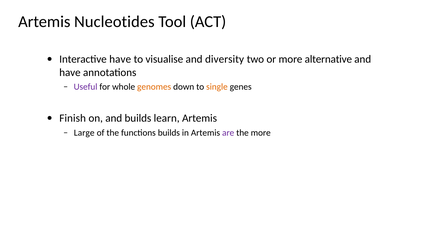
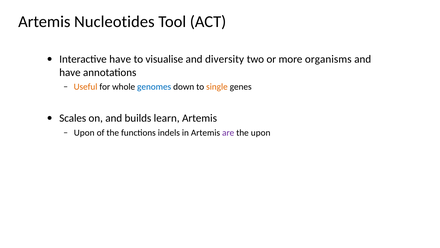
alternative: alternative -> organisms (328, 59)
Useful colour: purple -> orange (86, 87)
genomes colour: orange -> blue (154, 87)
Finish: Finish -> Scales (73, 118)
Large: Large -> Upon (84, 133)
functions builds: builds -> indels (169, 133)
the more: more -> upon (261, 133)
